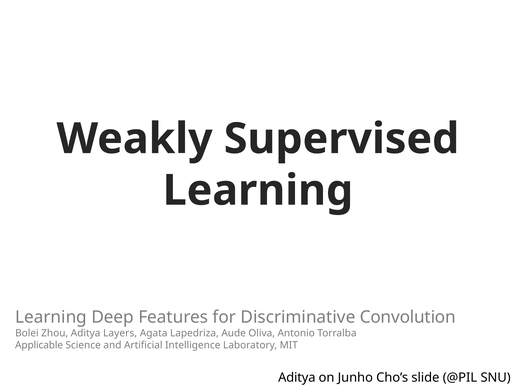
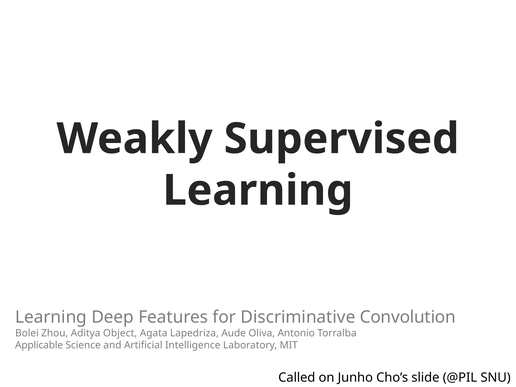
Layers: Layers -> Object (120, 333)
Aditya: Aditya -> Called (297, 377)
